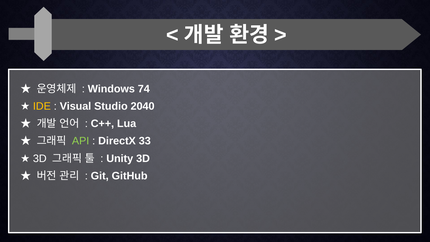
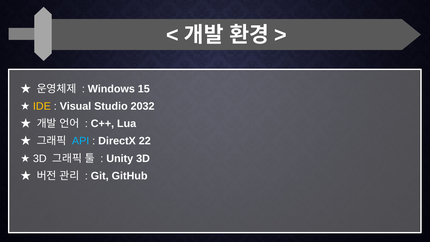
74: 74 -> 15 (144, 89)
2040: 2040 -> 2032 (143, 106)
API colour: light green -> light blue (81, 141)
33: 33 -> 22 (145, 141)
